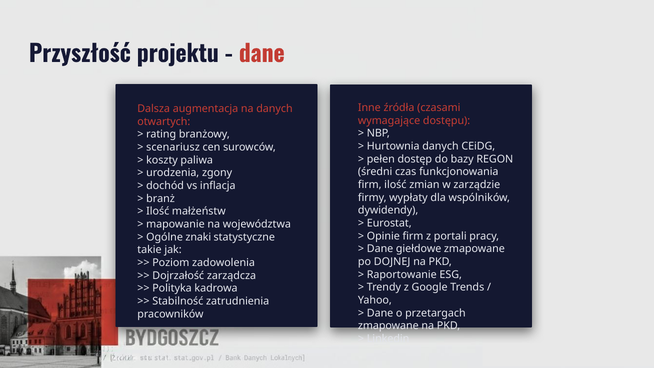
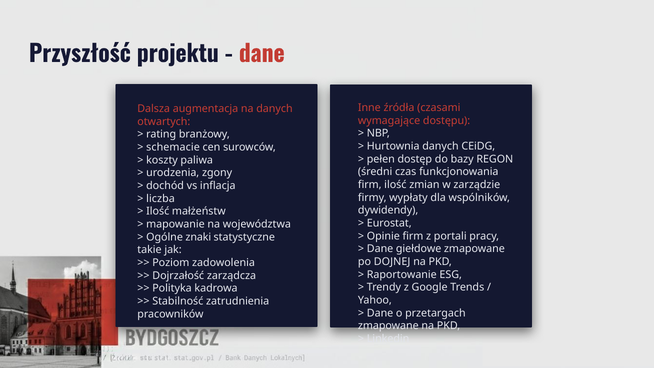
scenariusz: scenariusz -> schemacie (173, 147)
branż: branż -> liczba (161, 198)
